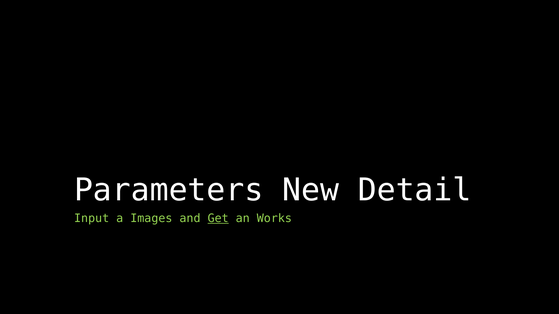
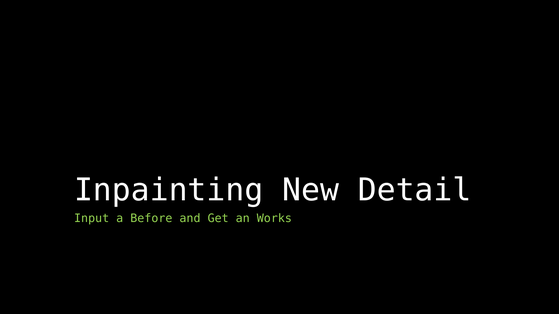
Parameters: Parameters -> Inpainting (169, 190)
Images: Images -> Before (151, 219)
Get underline: present -> none (218, 219)
